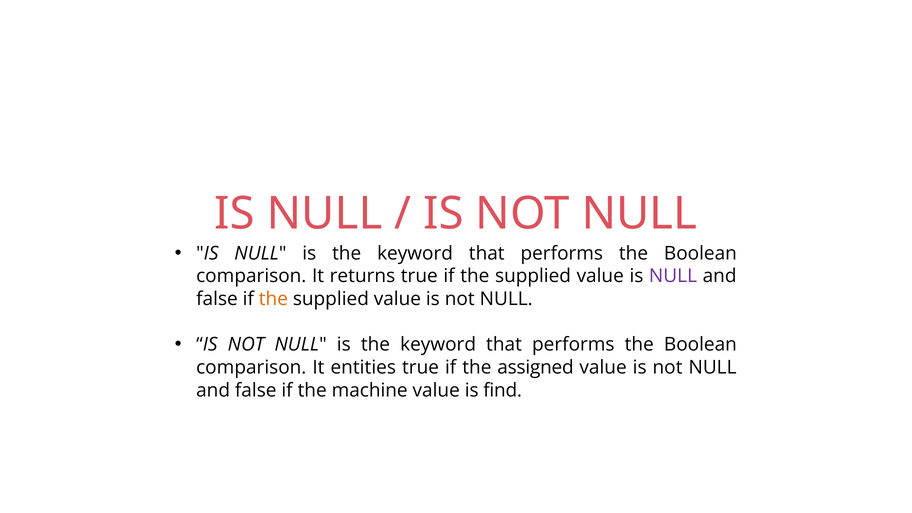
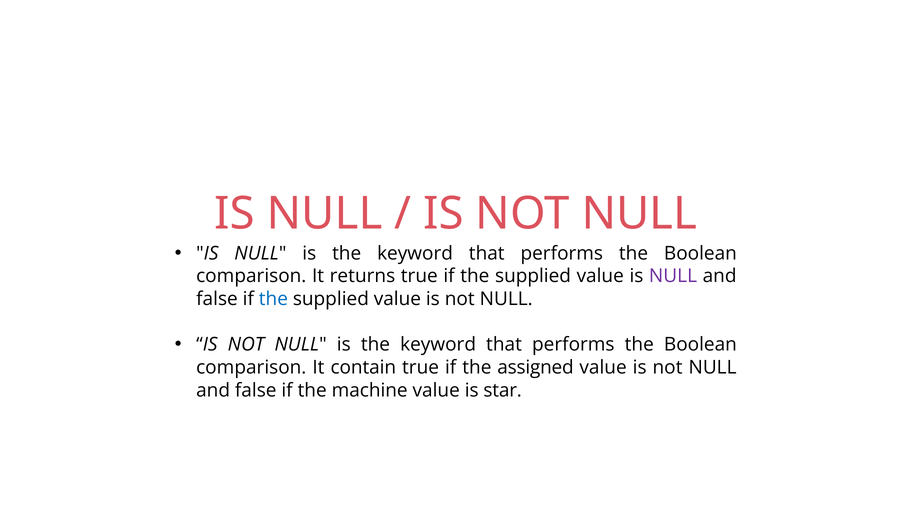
the colour: orange -> blue (273, 299)
entities: entities -> contain (363, 367)
find: find -> star (503, 390)
